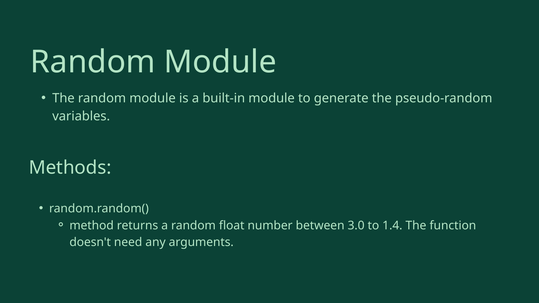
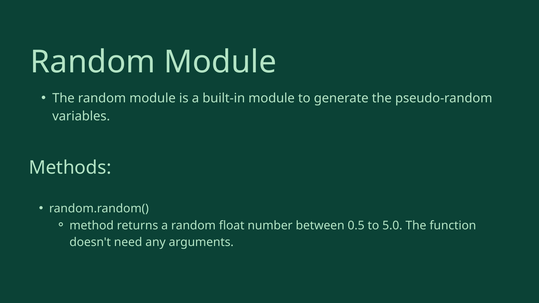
3.0: 3.0 -> 0.5 (356, 226)
1.4: 1.4 -> 5.0 (392, 226)
